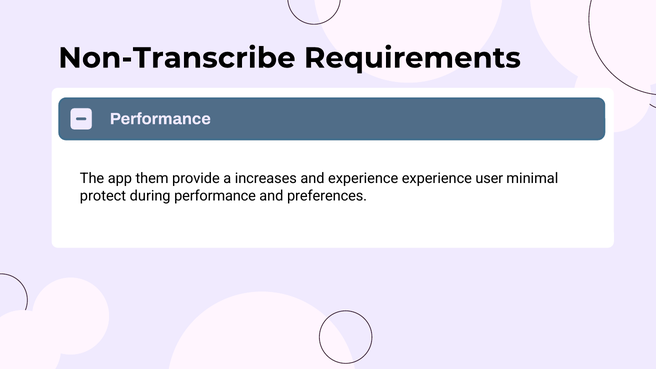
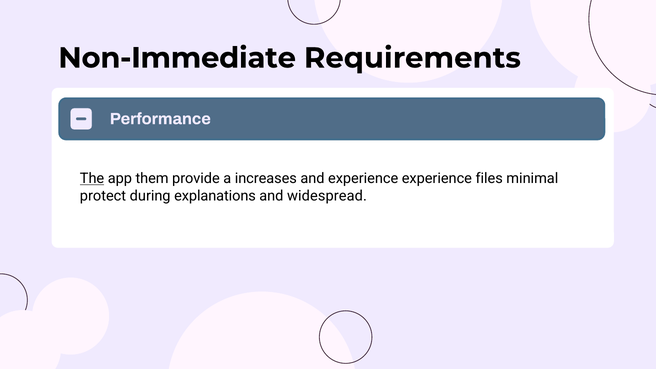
Non-Transcribe: Non-Transcribe -> Non-Immediate (177, 58)
The underline: none -> present (92, 178)
user: user -> files (489, 178)
during performance: performance -> explanations (215, 196)
preferences: preferences -> widespread (327, 196)
